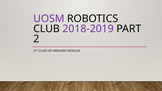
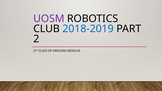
2018-2019 colour: purple -> blue (88, 29)
